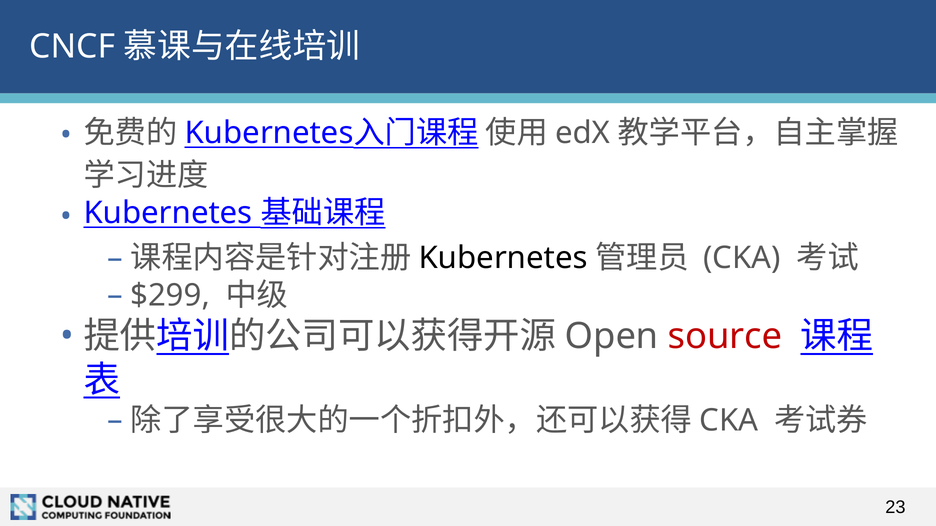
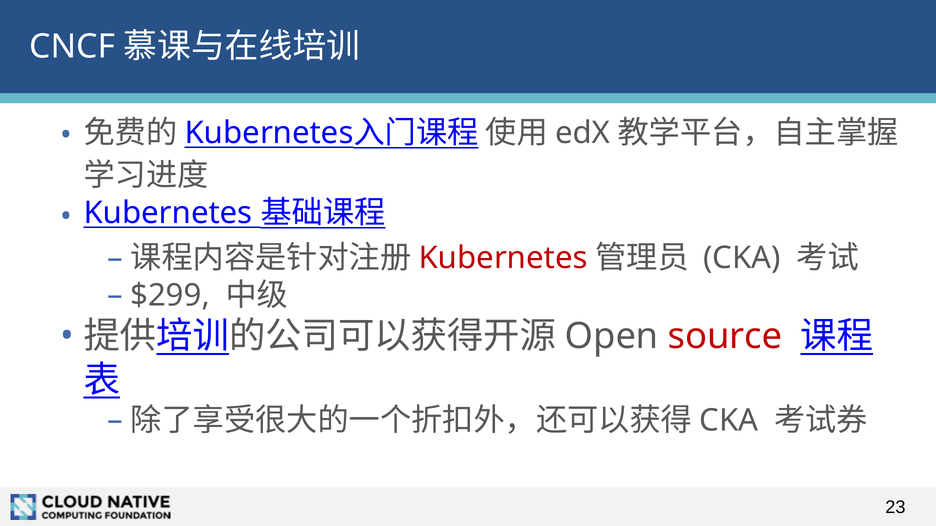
Kubernetes colour: black -> red (503, 258)
